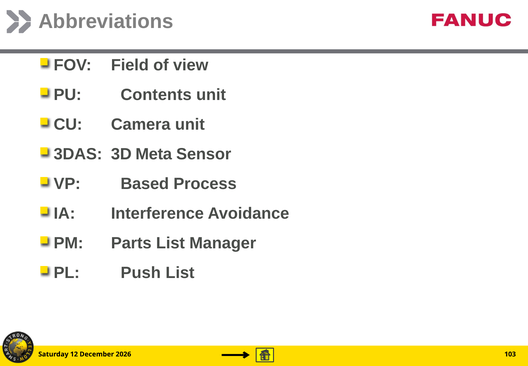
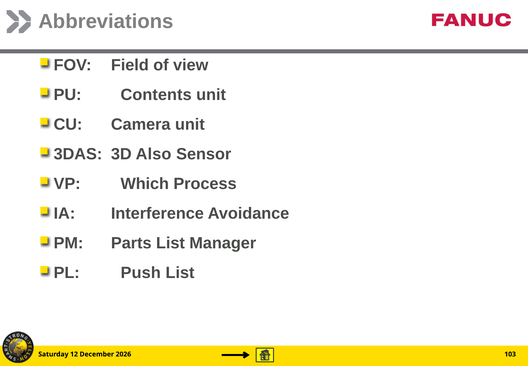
Meta: Meta -> Also (154, 154)
Based: Based -> Which (145, 184)
